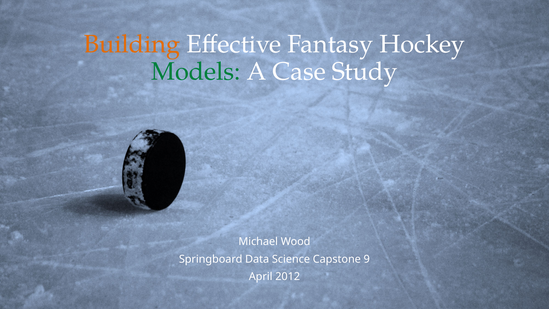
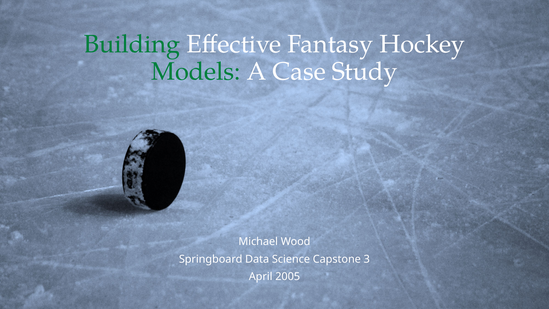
Building colour: orange -> green (132, 44)
9: 9 -> 3 (367, 259)
2012: 2012 -> 2005 (288, 276)
